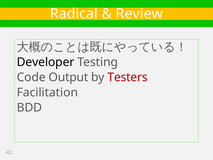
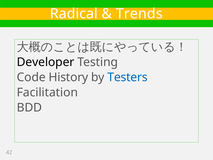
Review: Review -> Trends (139, 14)
Output: Output -> History (68, 77)
Testers colour: red -> blue (128, 77)
